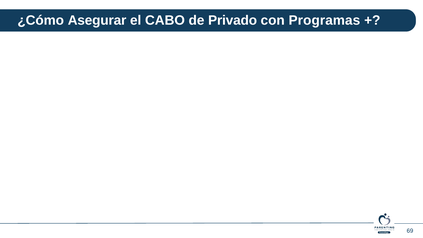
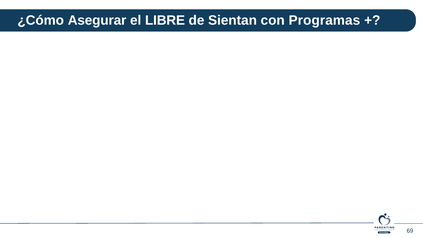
CABO: CABO -> LIBRE (165, 20)
Privado: Privado -> Sientan (233, 20)
